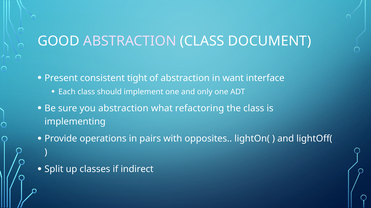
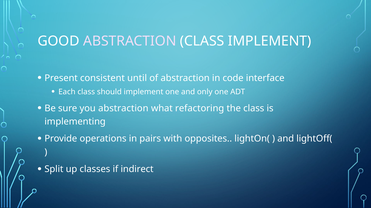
CLASS DOCUMENT: DOCUMENT -> IMPLEMENT (270, 41)
tight: tight -> until (137, 78)
want: want -> code (233, 78)
